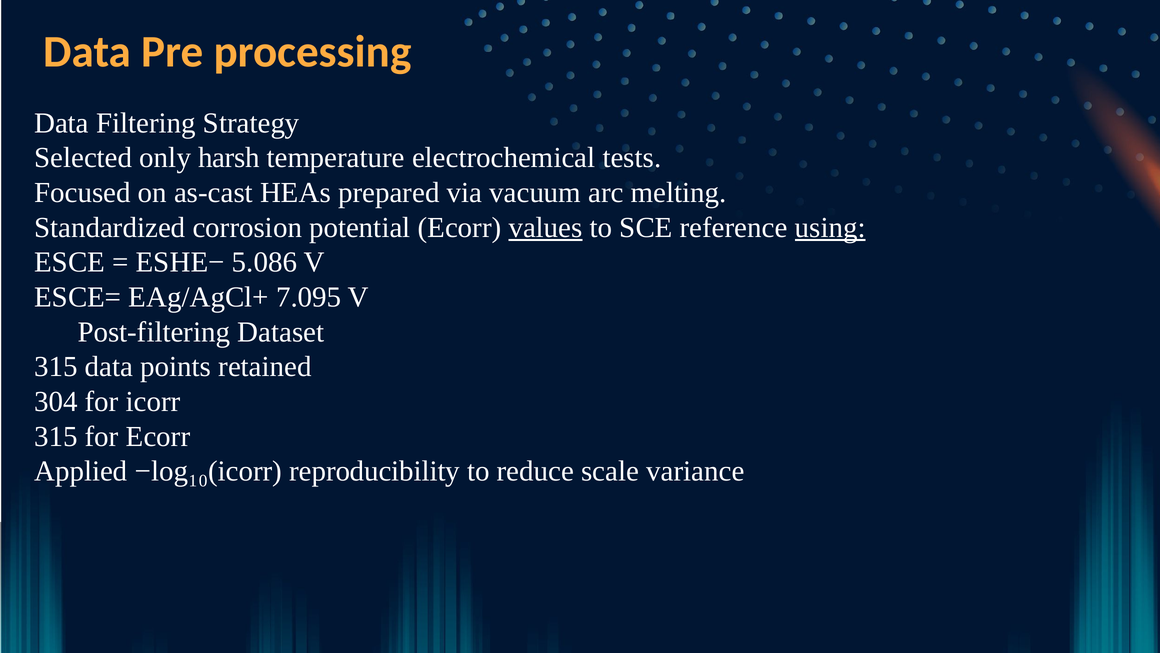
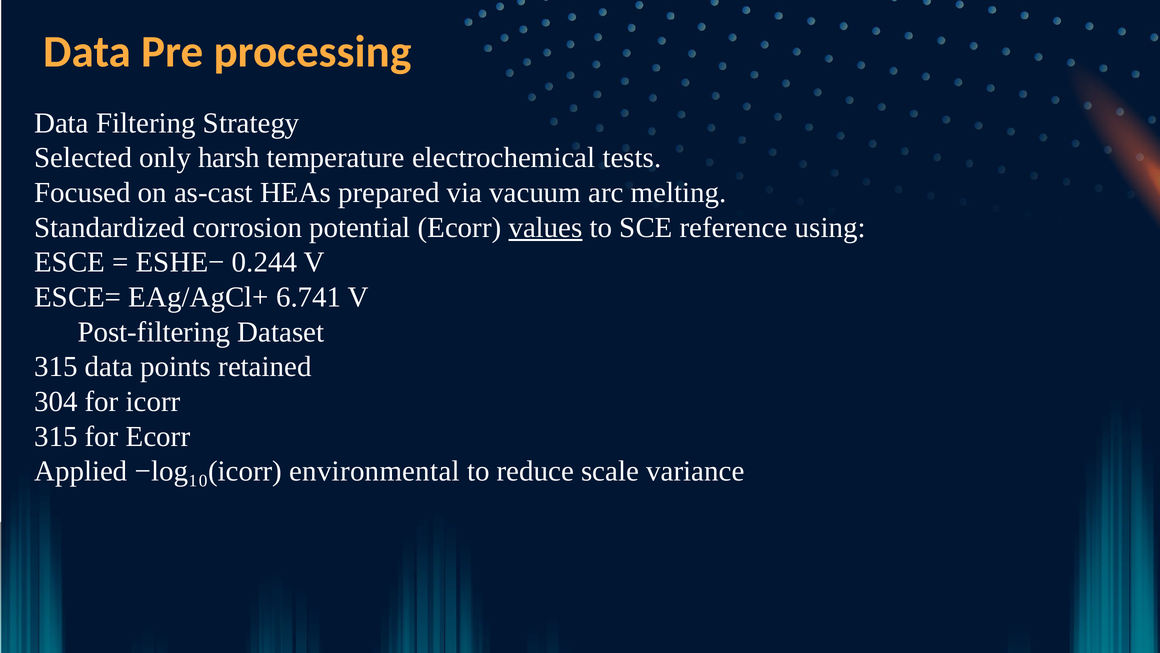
using underline: present -> none (830, 227)
5.086: 5.086 -> 0.244 (264, 262)
7.095: 7.095 -> 6.741 (309, 297)
reproducibility: reproducibility -> environmental (375, 471)
